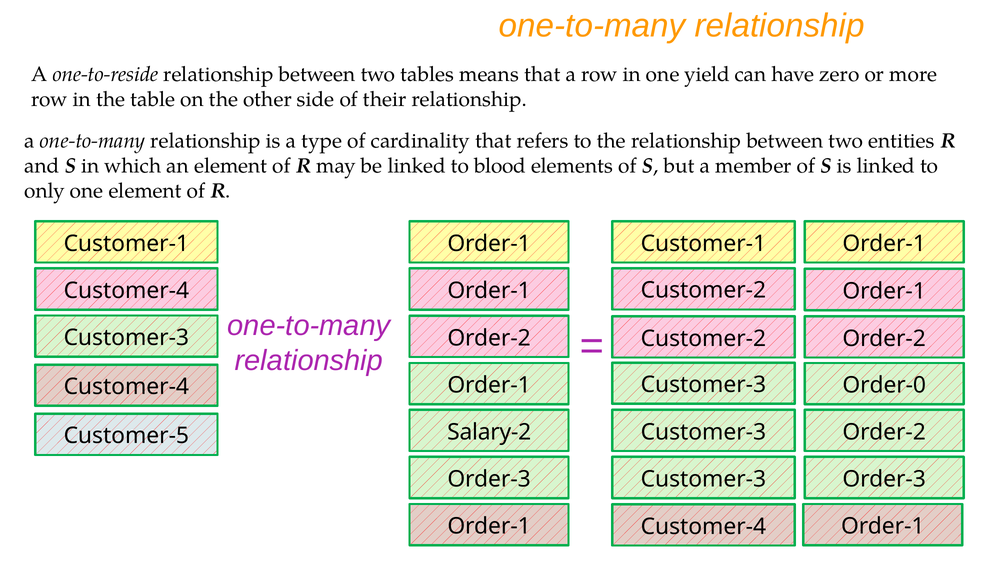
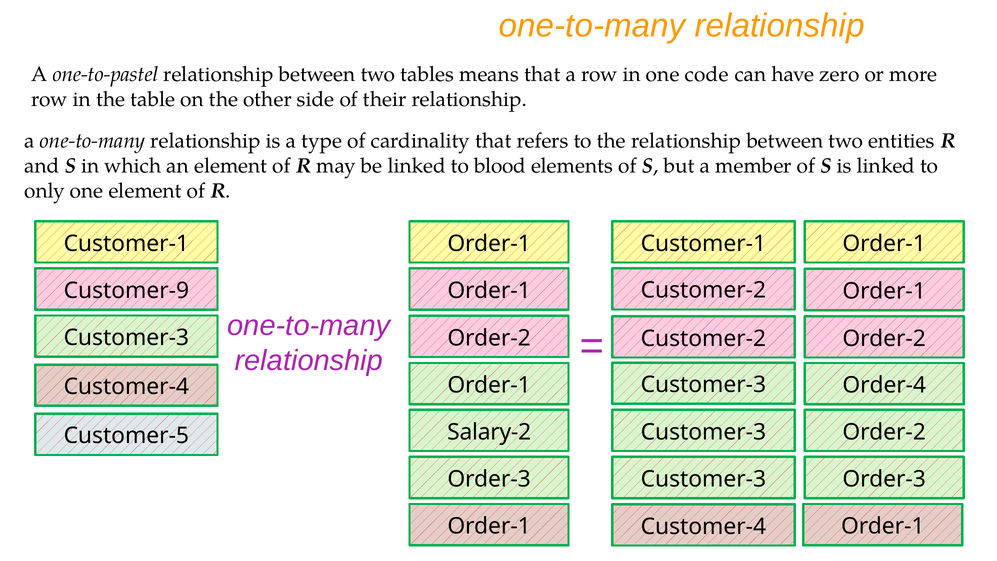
one-to-reside: one-to-reside -> one-to-pastel (105, 74)
yield: yield -> code (707, 74)
Customer-4: Customer-4 -> Customer-9 (126, 290)
Order-0: Order-0 -> Order-4 (884, 385)
